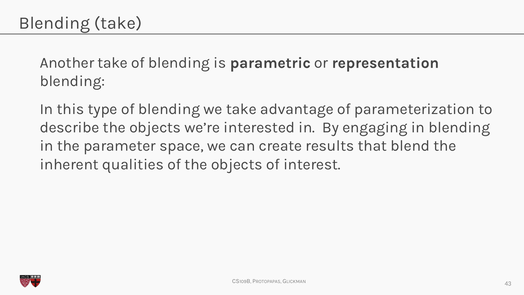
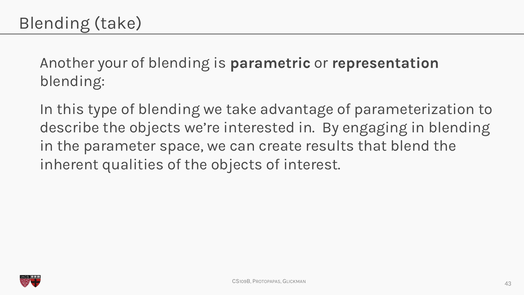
Another take: take -> your (113, 63)
